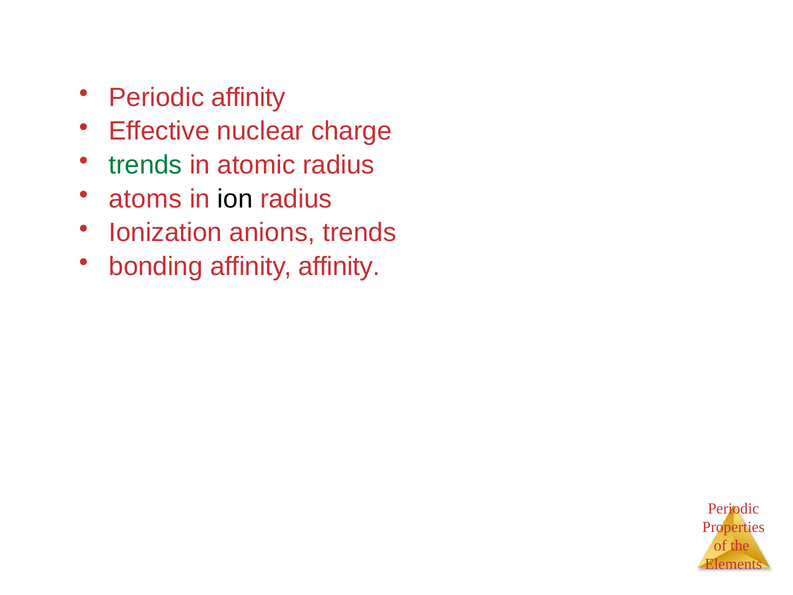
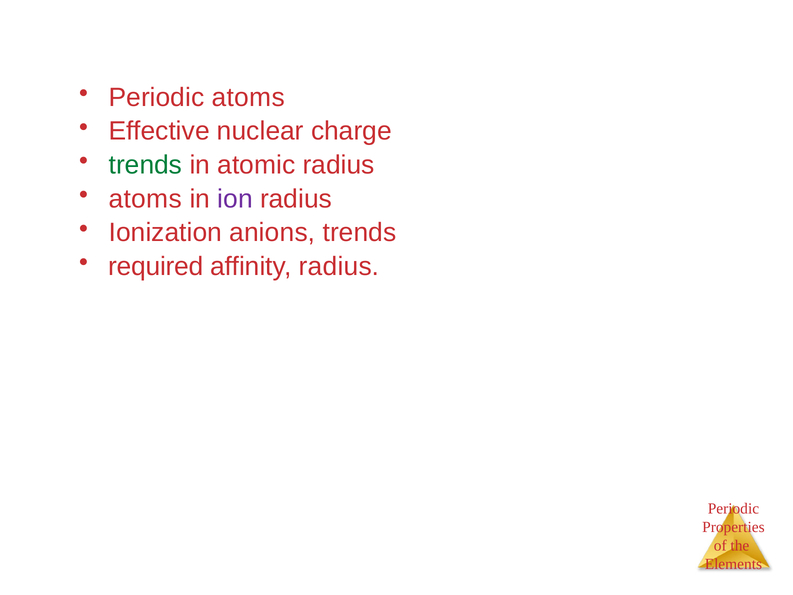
Periodic affinity: affinity -> atoms (248, 97)
ion colour: black -> purple (235, 199)
bonding: bonding -> required (156, 266)
affinity affinity: affinity -> radius (339, 266)
